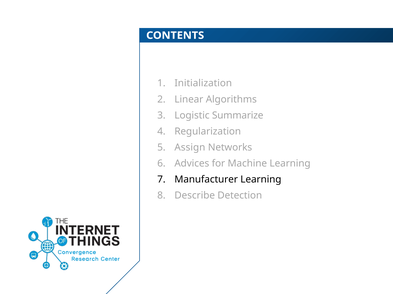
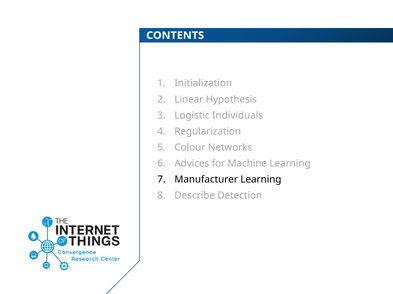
Algorithms: Algorithms -> Hypothesis (231, 100)
Summarize: Summarize -> Individuals (238, 116)
Assign: Assign -> Colour (190, 148)
